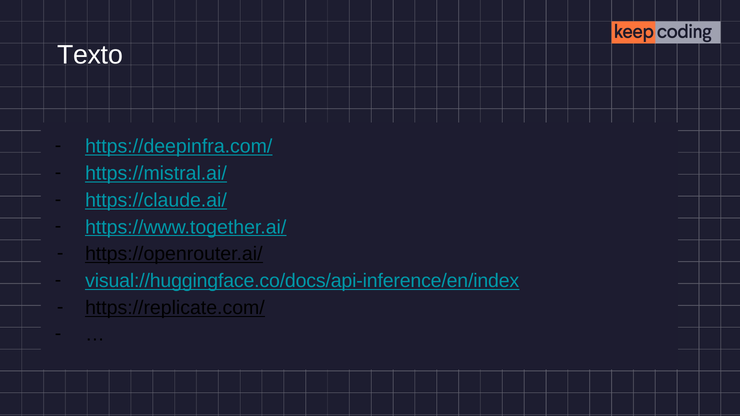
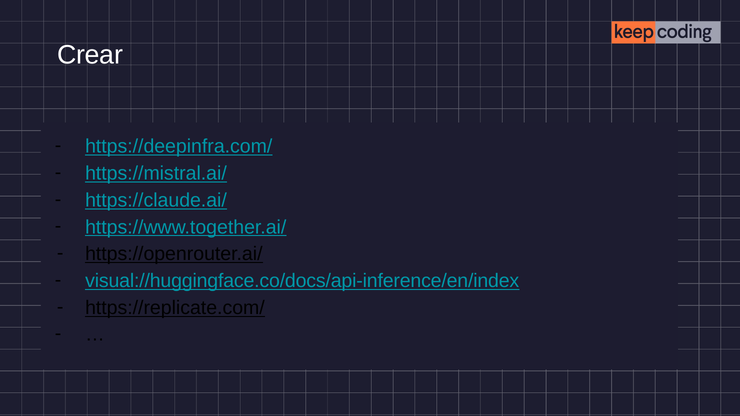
Texto: Texto -> Crear (90, 55)
